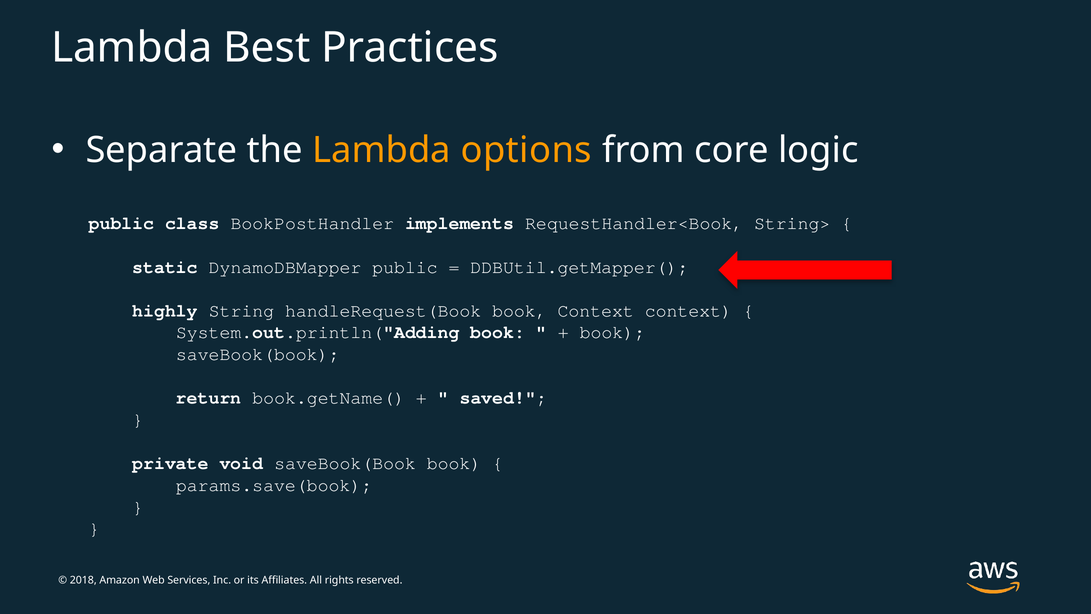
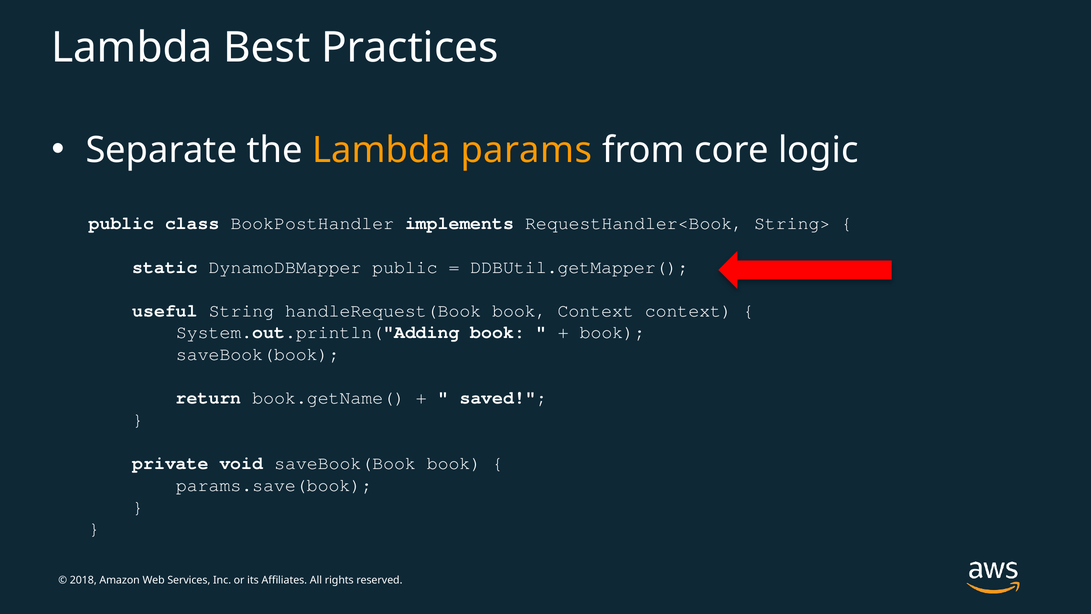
options: options -> params (526, 150)
highly: highly -> useful (165, 311)
